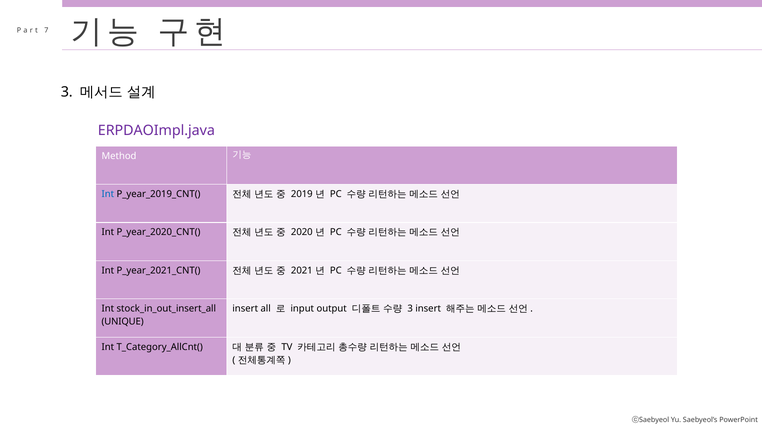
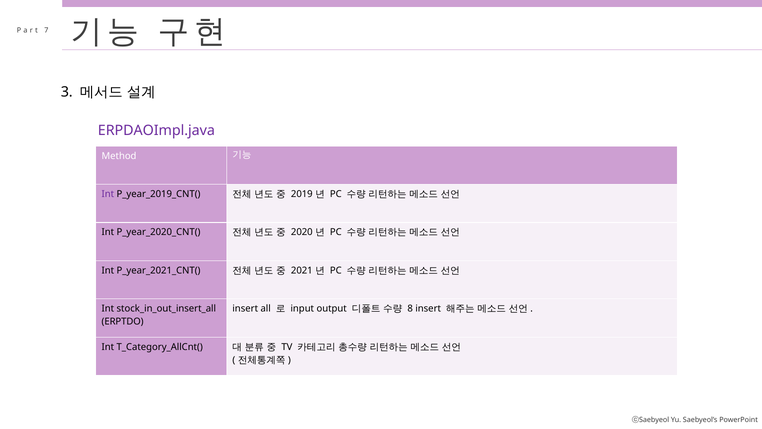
Int colour: blue -> purple (108, 194)
3: 3 -> 8 (410, 309)
UNIQUE: UNIQUE -> ERPTDO (123, 322)
